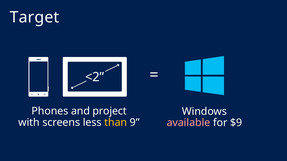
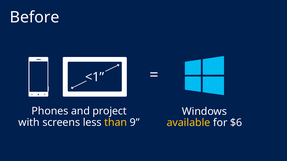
Target: Target -> Before (35, 17)
<2: <2 -> <1 (95, 77)
available colour: pink -> yellow (188, 123)
$9: $9 -> $6 (236, 123)
